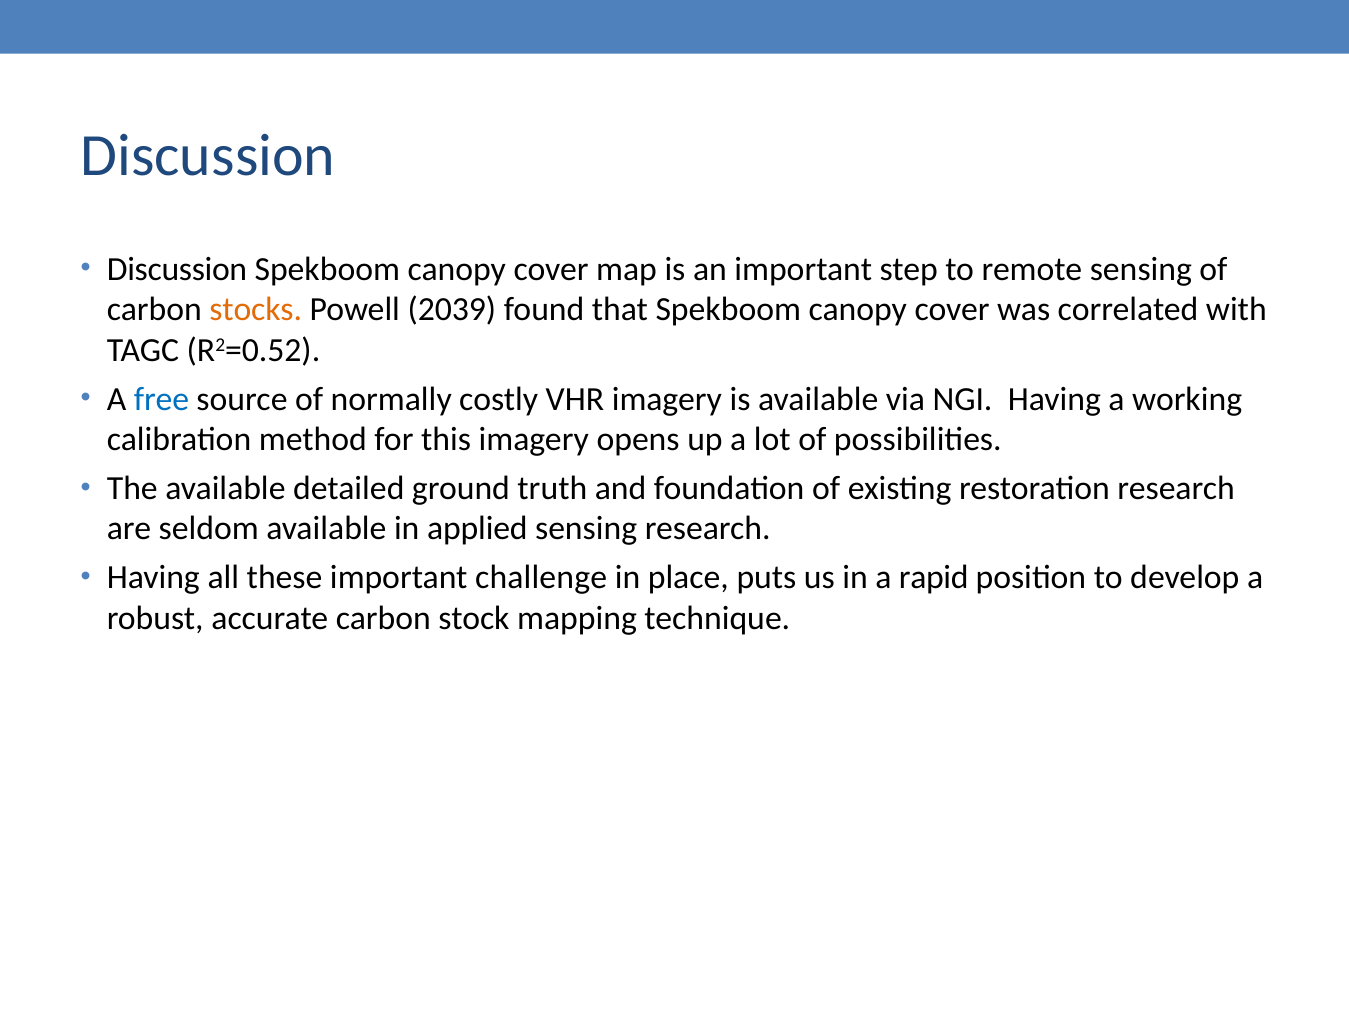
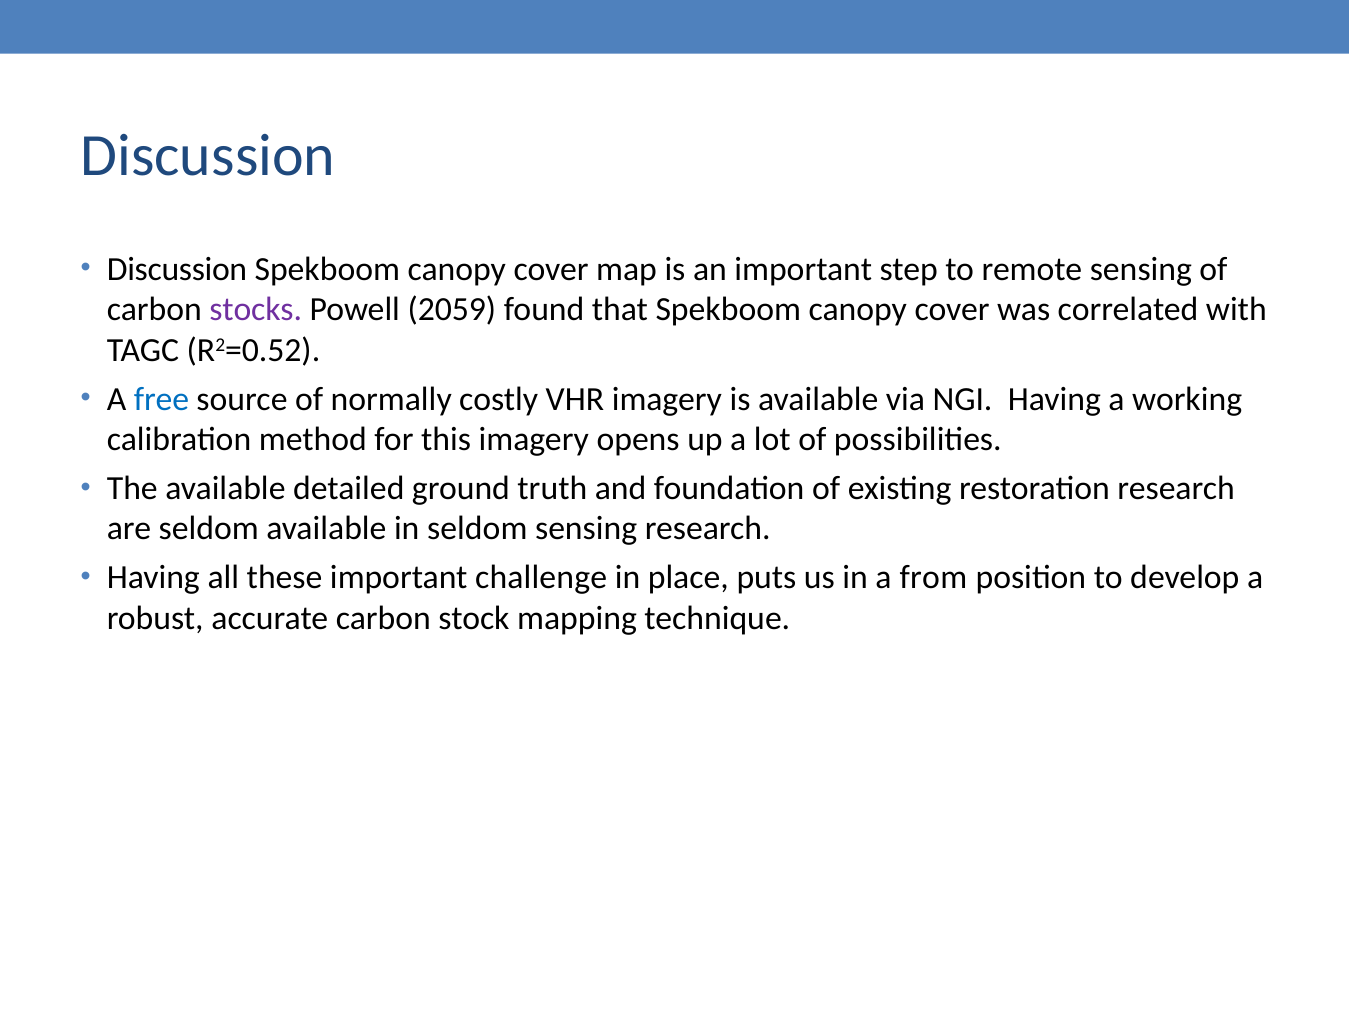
stocks colour: orange -> purple (256, 310)
2039: 2039 -> 2059 (452, 310)
in applied: applied -> seldom (477, 529)
rapid: rapid -> from (933, 578)
